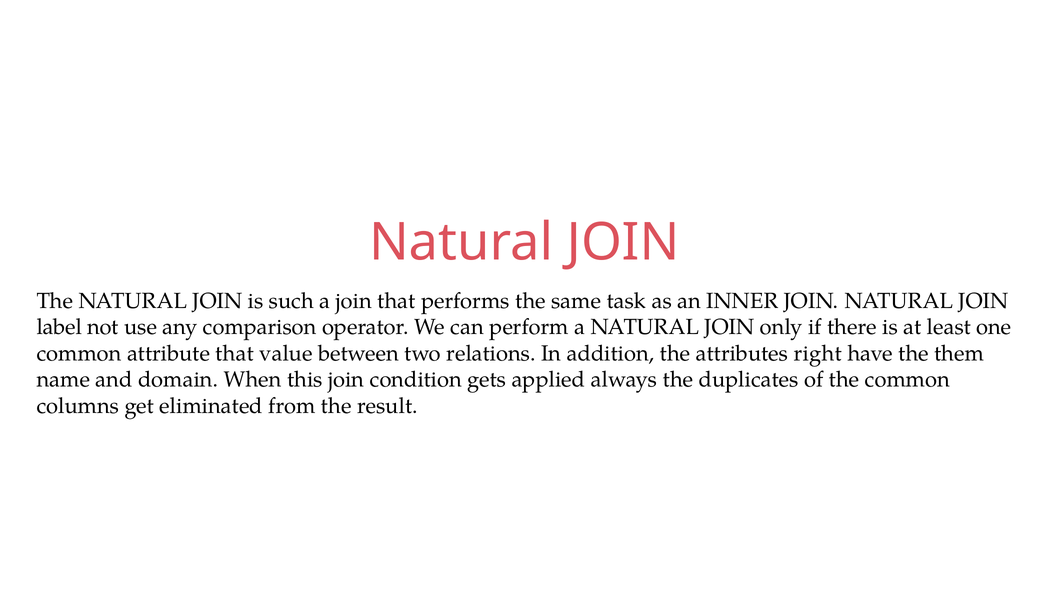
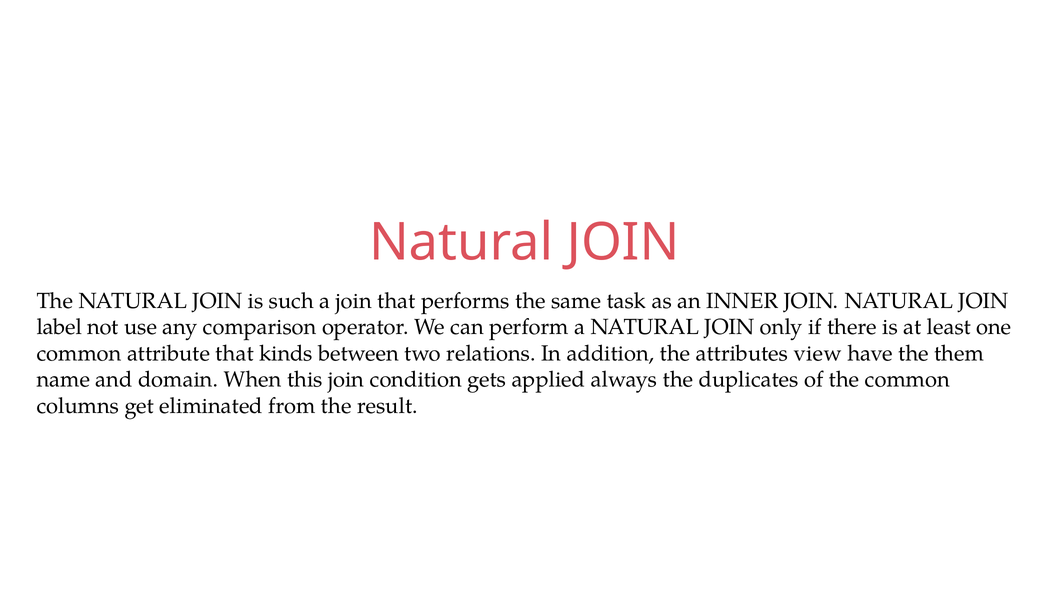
value: value -> kinds (286, 354)
right: right -> view (818, 354)
